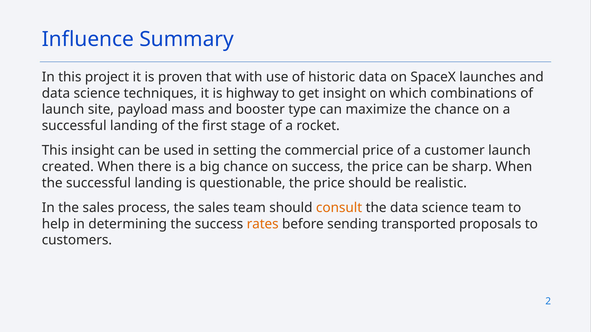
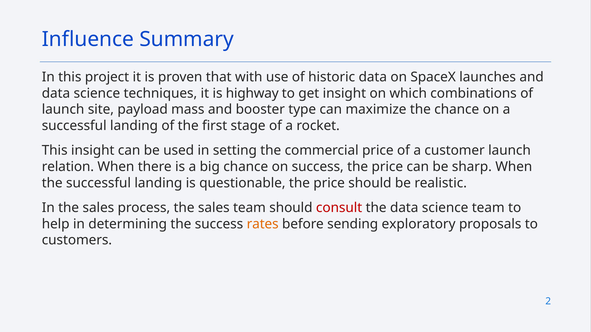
created: created -> relation (68, 167)
consult colour: orange -> red (339, 208)
transported: transported -> exploratory (419, 224)
